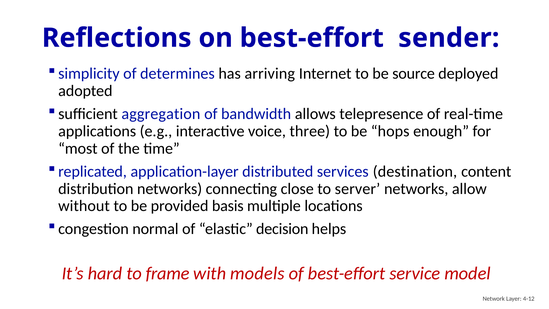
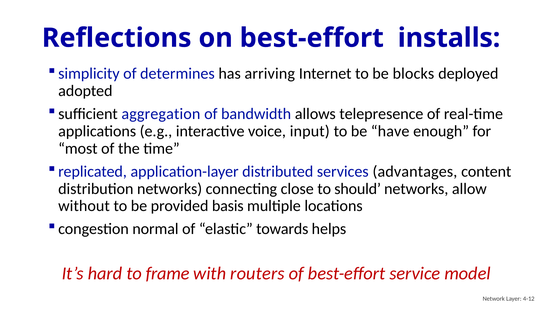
sender: sender -> installs (449, 38)
source: source -> blocks (413, 74)
three: three -> input (310, 131)
hops: hops -> have (390, 131)
destination: destination -> advantages (415, 171)
server: server -> should (358, 189)
decision: decision -> towards (282, 229)
models: models -> routers (257, 273)
